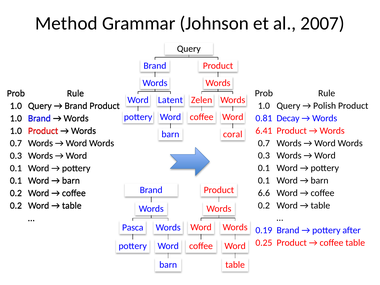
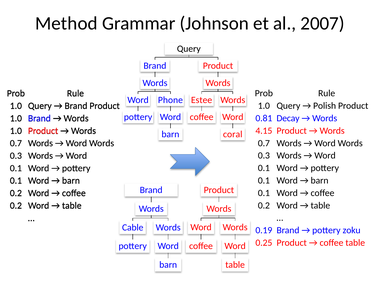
Latent: Latent -> Phone (170, 100)
Zelen: Zelen -> Estee (202, 100)
6.41: 6.41 -> 4.15 (264, 131)
6.6: 6.6 -> 0.1 (264, 193)
Pasca: Pasca -> Cable (133, 227)
after: after -> zoku (352, 230)
